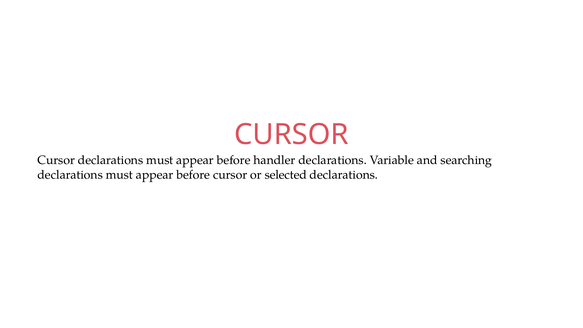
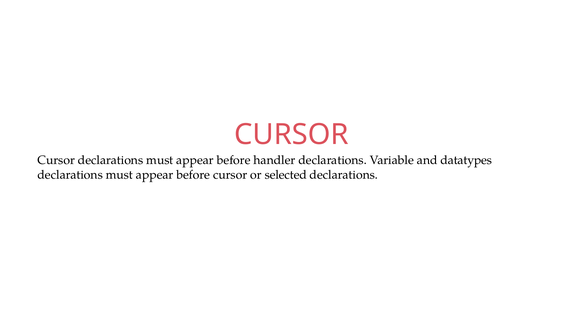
searching: searching -> datatypes (466, 160)
